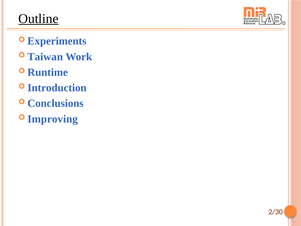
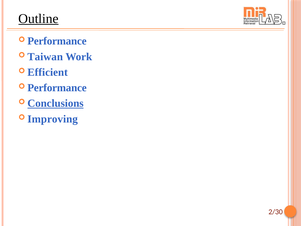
Experiments: Experiments -> Performance (57, 41)
Runtime: Runtime -> Efficient (48, 72)
Introduction: Introduction -> Performance (57, 88)
Conclusions underline: none -> present (56, 103)
